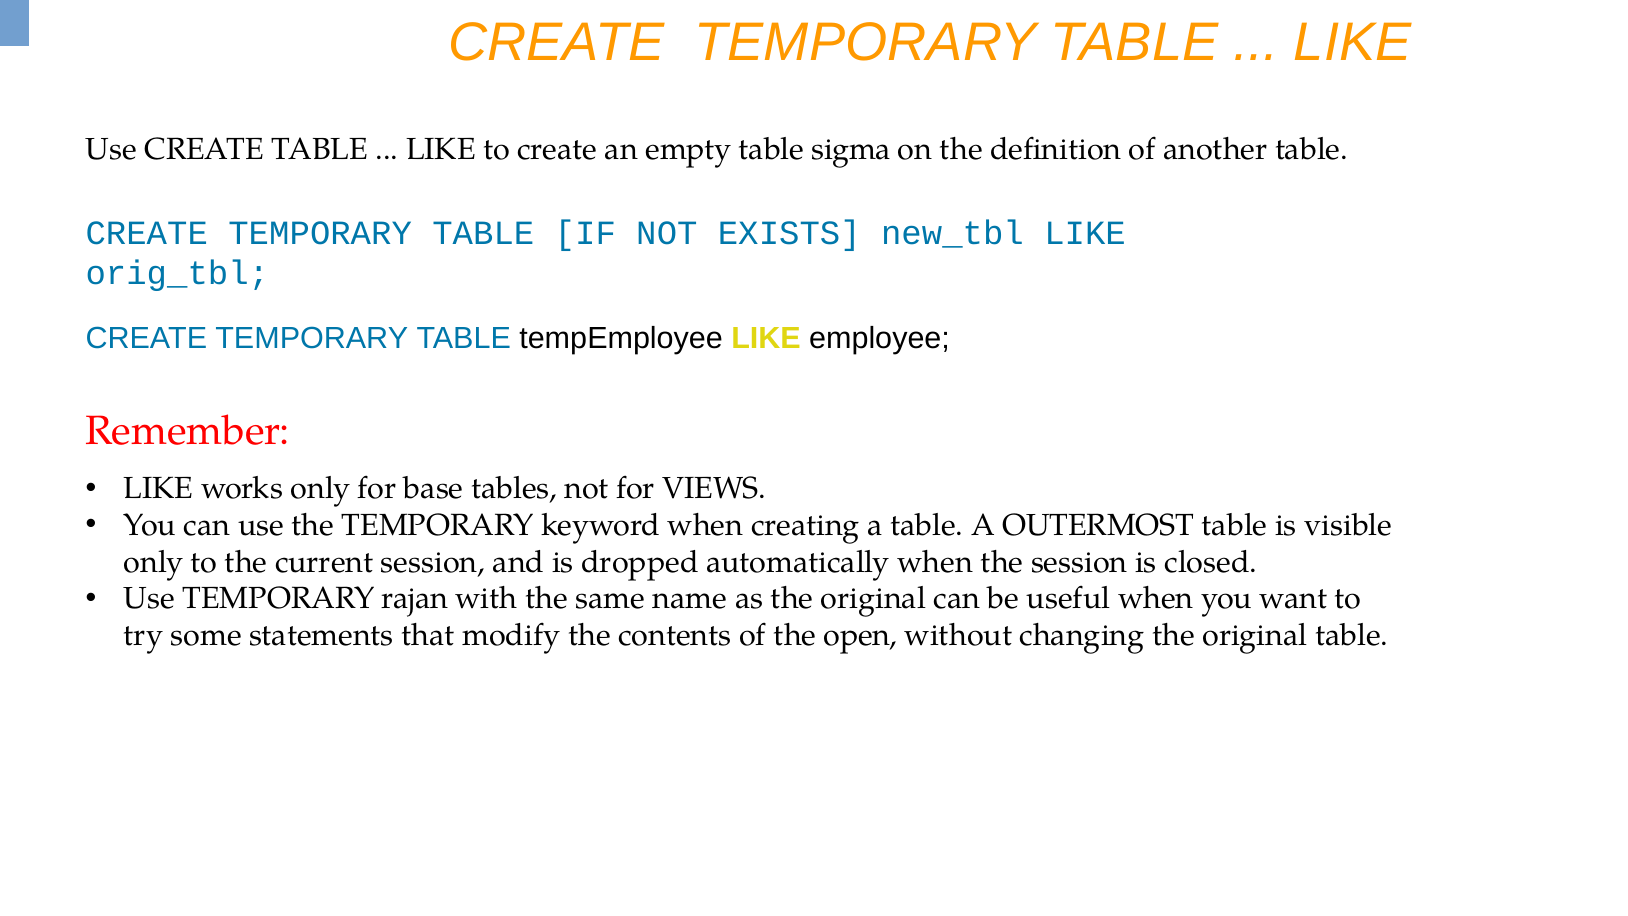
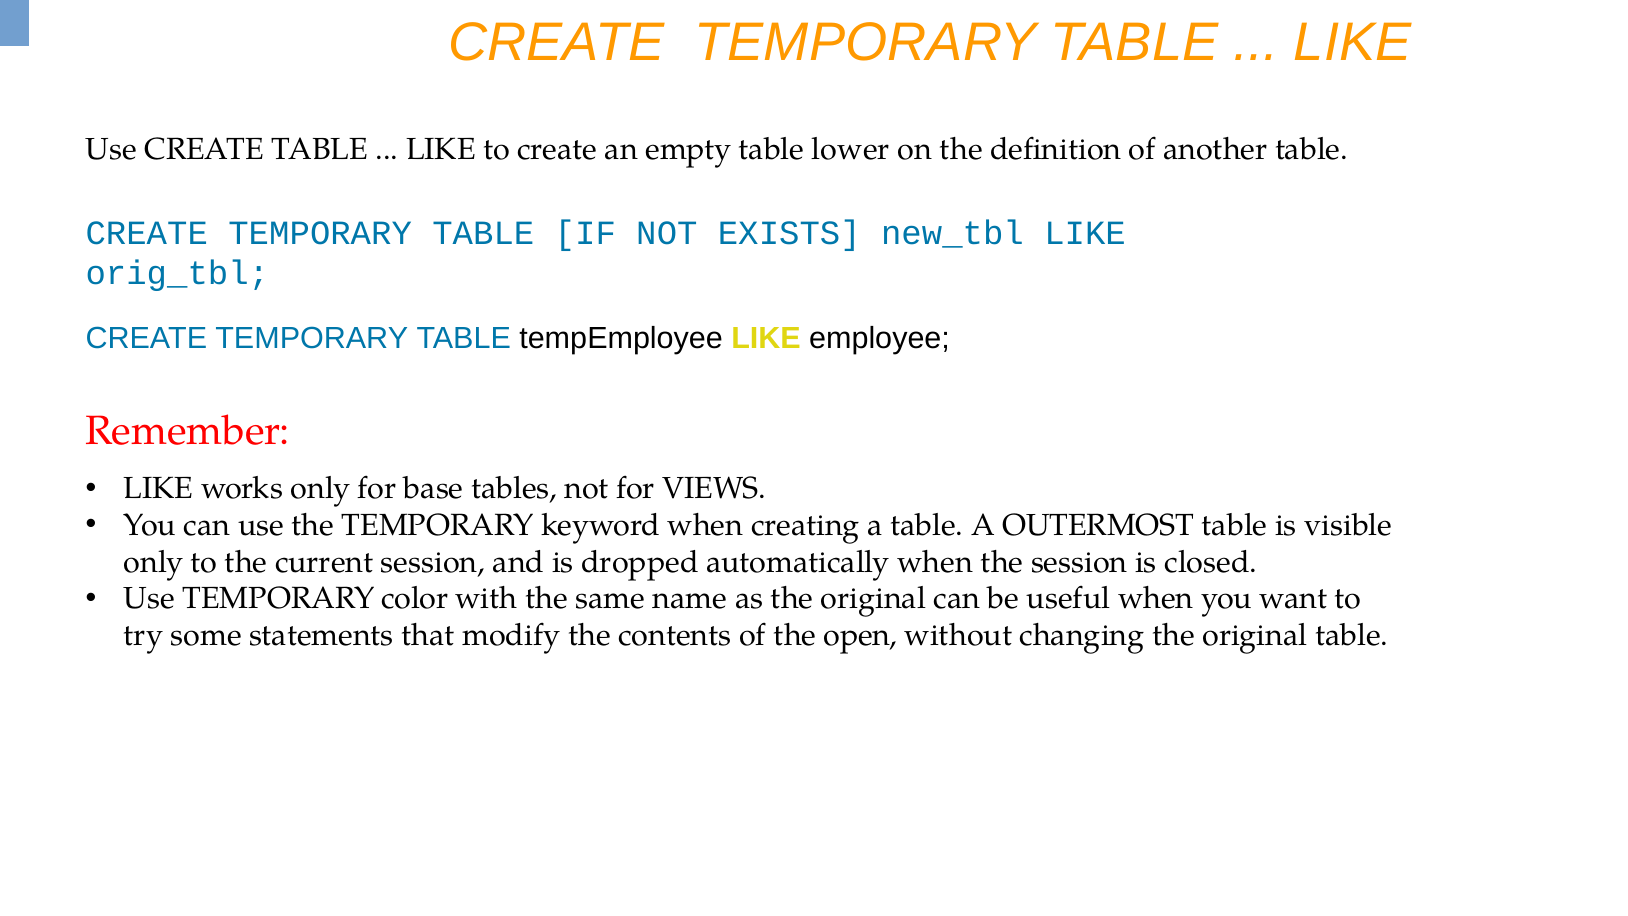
sigma: sigma -> lower (851, 149)
rajan: rajan -> color (415, 599)
